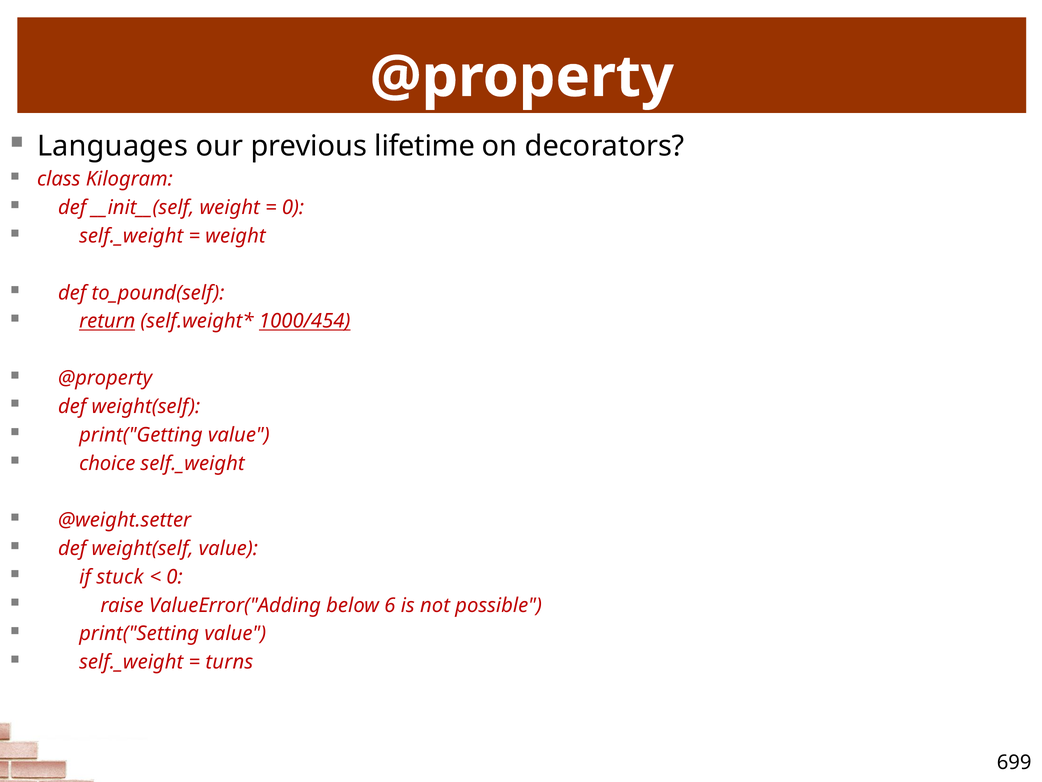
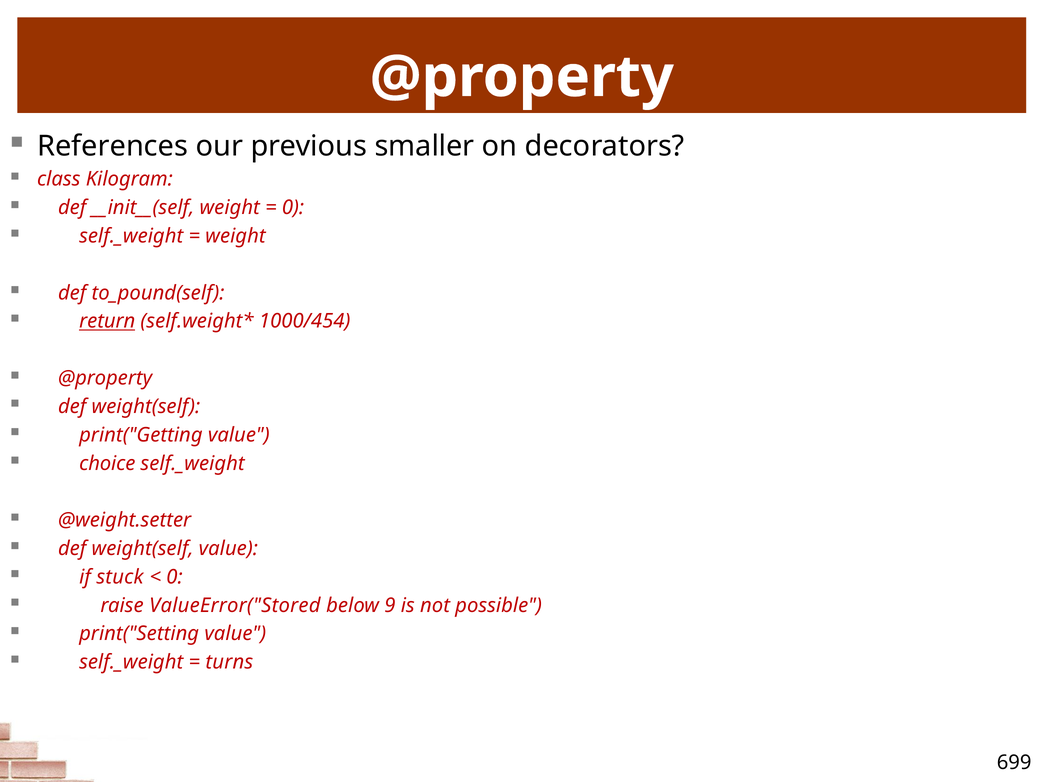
Languages: Languages -> References (113, 146)
lifetime: lifetime -> smaller (425, 146)
1000/454 underline: present -> none (305, 321)
ValueError("Adding: ValueError("Adding -> ValueError("Stored (235, 605)
6: 6 -> 9 (390, 605)
